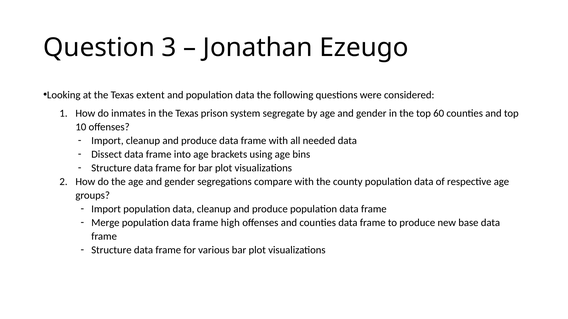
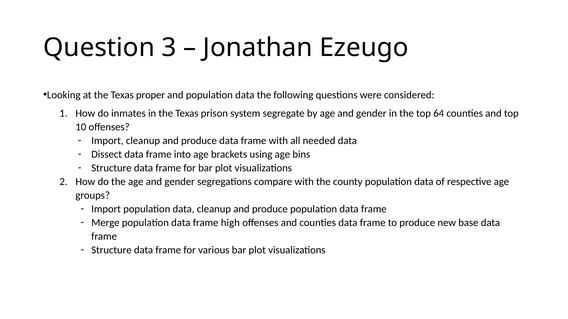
extent: extent -> proper (151, 95)
60: 60 -> 64 (439, 114)
